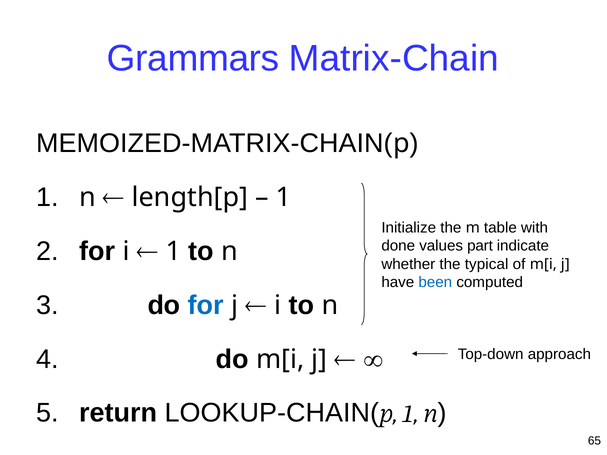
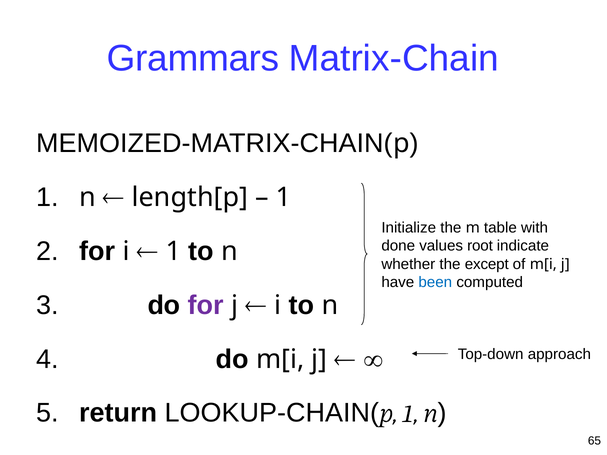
part: part -> root (480, 246)
typical: typical -> except (487, 264)
for colour: blue -> purple (206, 305)
